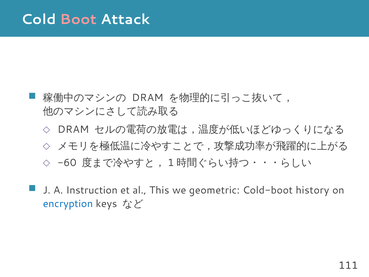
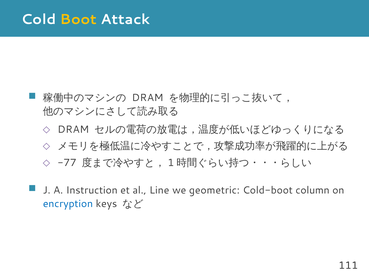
Boot colour: pink -> yellow (78, 19)
-60: -60 -> -77 (67, 163)
This: This -> Line (159, 190)
history: history -> column (313, 190)
